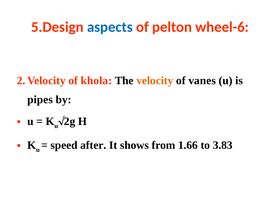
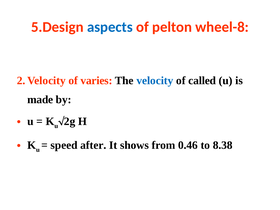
wheel-6: wheel-6 -> wheel-8 (222, 27)
khola: khola -> varies (96, 81)
velocity colour: orange -> blue (155, 81)
vanes: vanes -> called (202, 81)
pipes: pipes -> made (40, 100)
1.66: 1.66 -> 0.46 (188, 145)
3.83: 3.83 -> 8.38 (223, 145)
